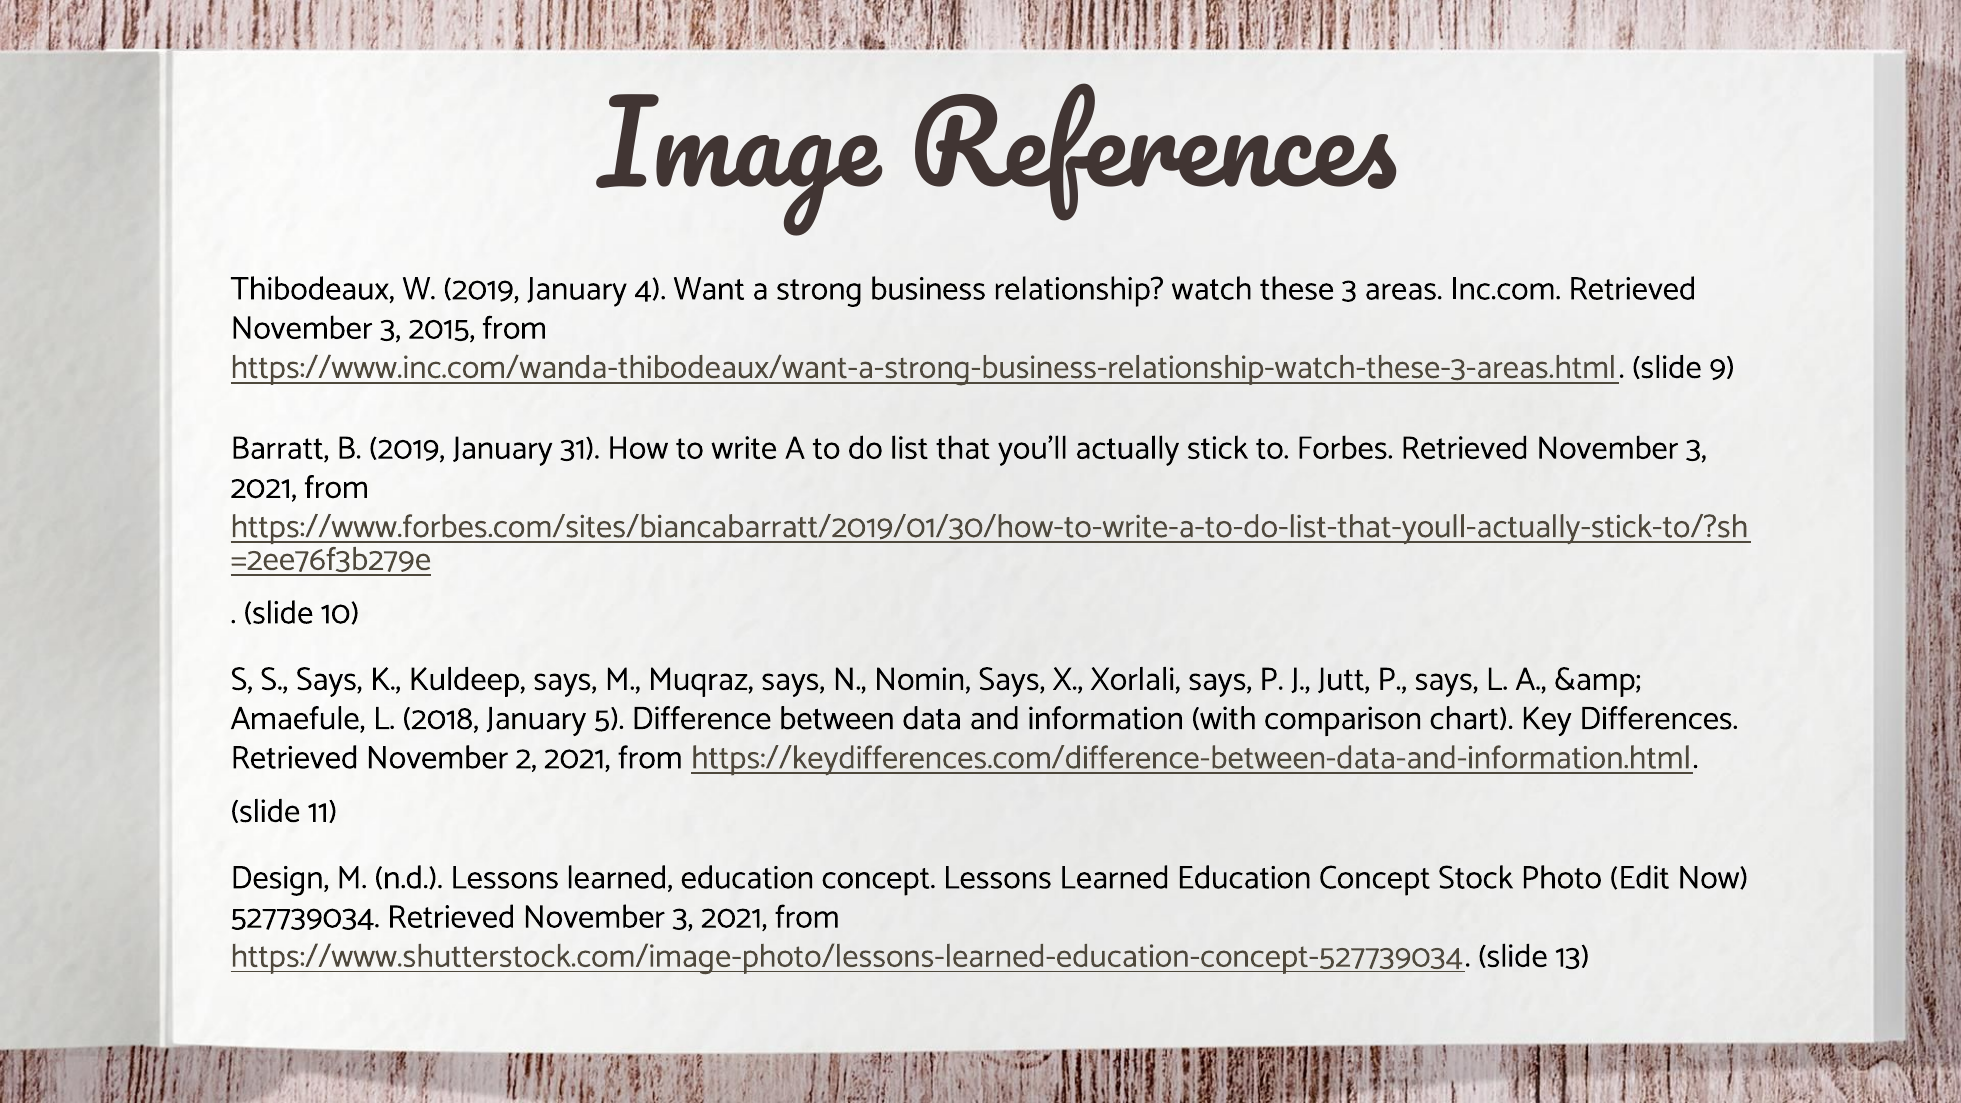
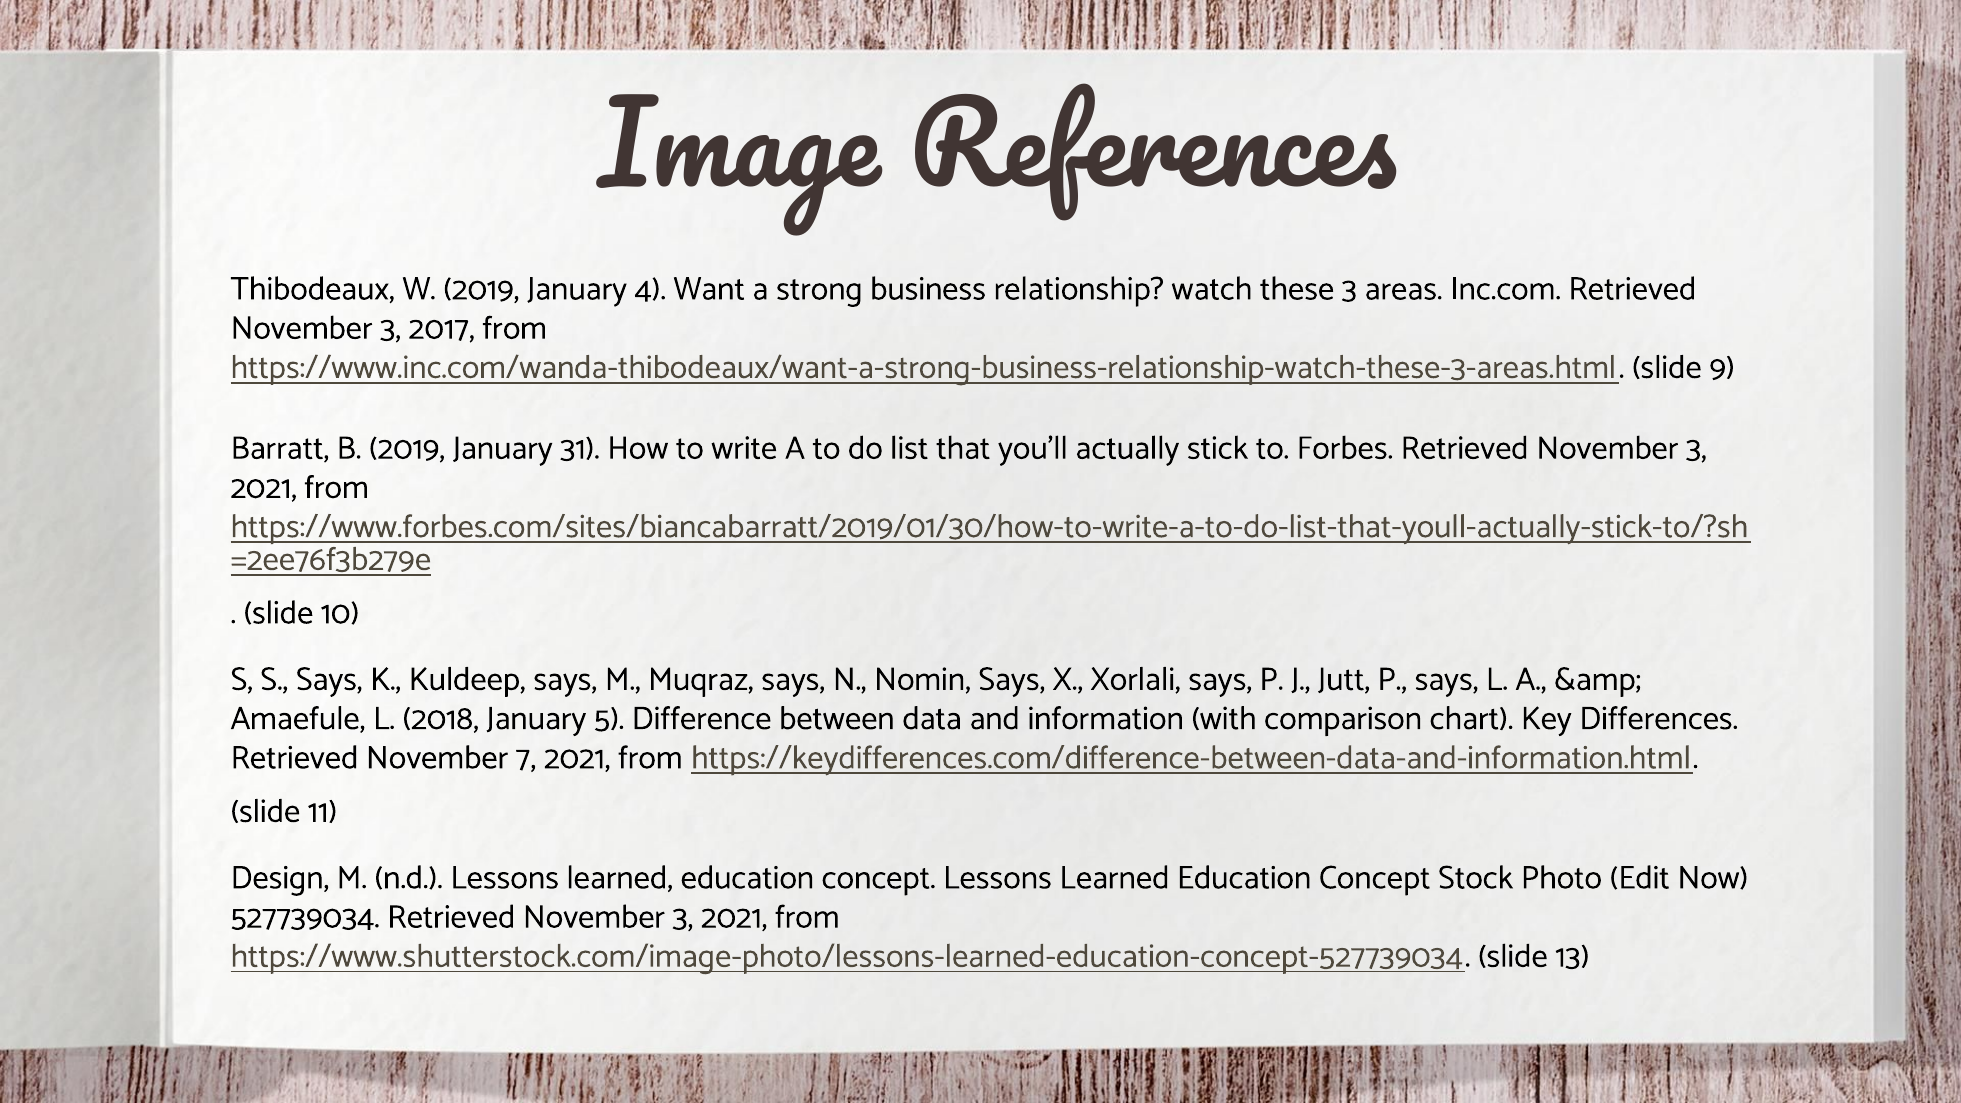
2015: 2015 -> 2017 (442, 328)
2: 2 -> 7 (526, 758)
